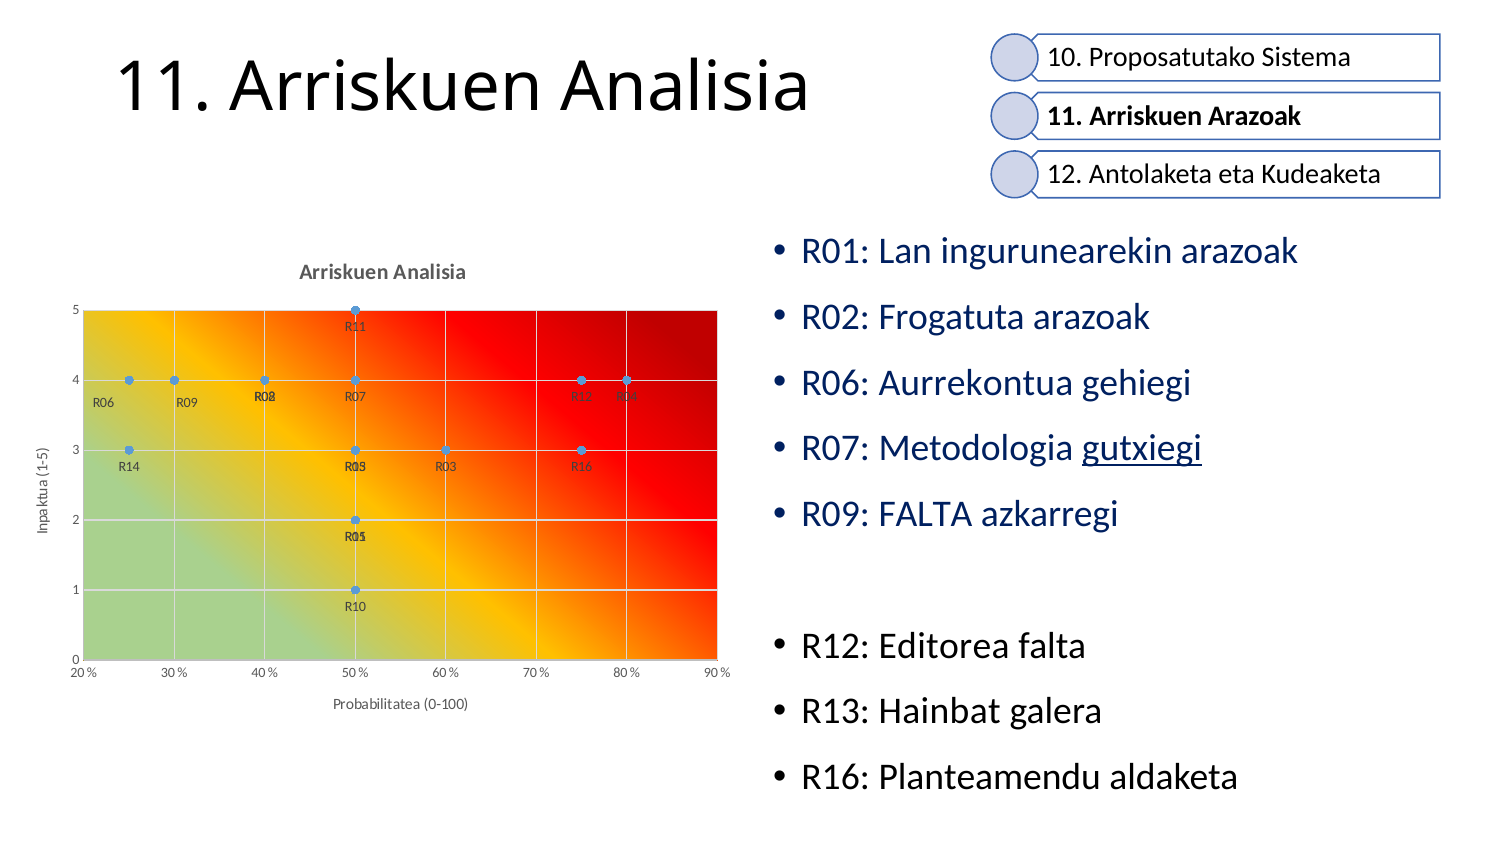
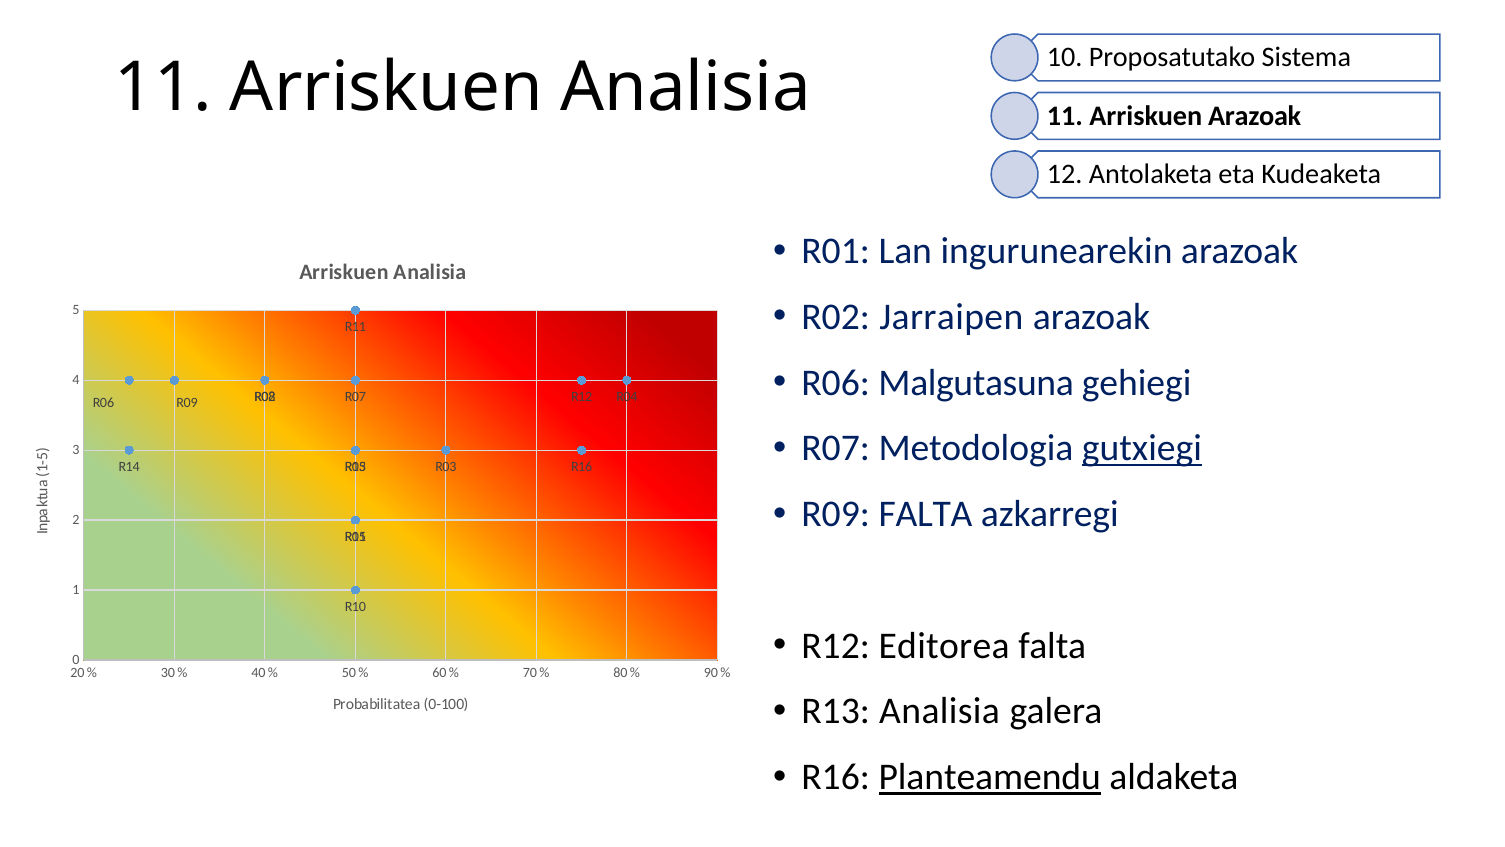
Frogatuta: Frogatuta -> Jarraipen (951, 317)
Aurrekontua: Aurrekontua -> Malgutasuna (976, 383)
Hainbat: Hainbat -> Analisia (940, 711)
Planteamendu underline: none -> present (990, 777)
